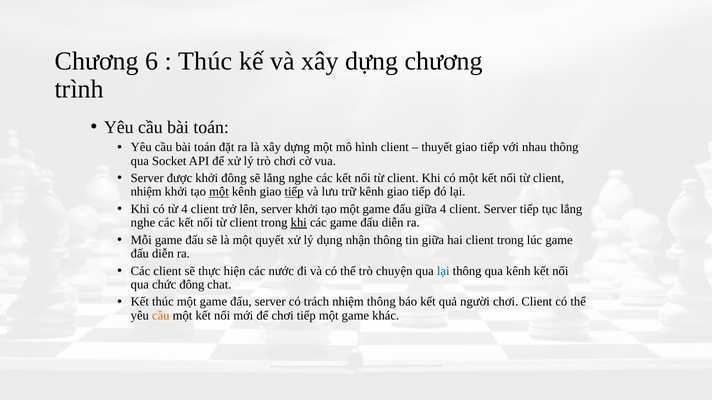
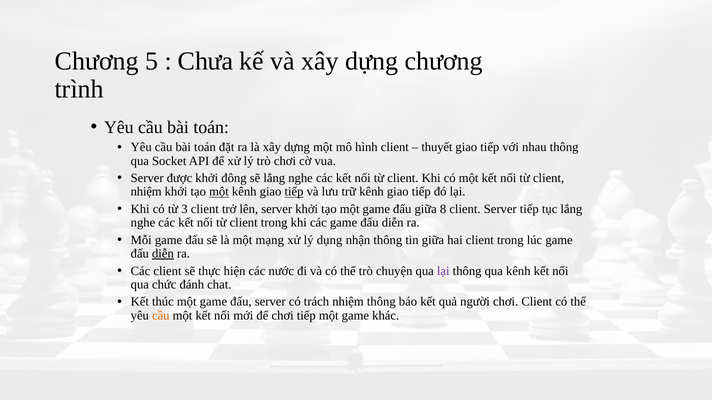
6: 6 -> 5 (152, 61)
Thúc: Thúc -> Chưa (206, 61)
từ 4: 4 -> 3 (184, 209)
giữa 4: 4 -> 8 (443, 209)
khi underline: present -> none (299, 223)
quyết: quyết -> mạng (270, 240)
diễn underline: none -> present (163, 254)
lại colour: blue -> purple (443, 271)
chức đông: đông -> đánh (192, 285)
